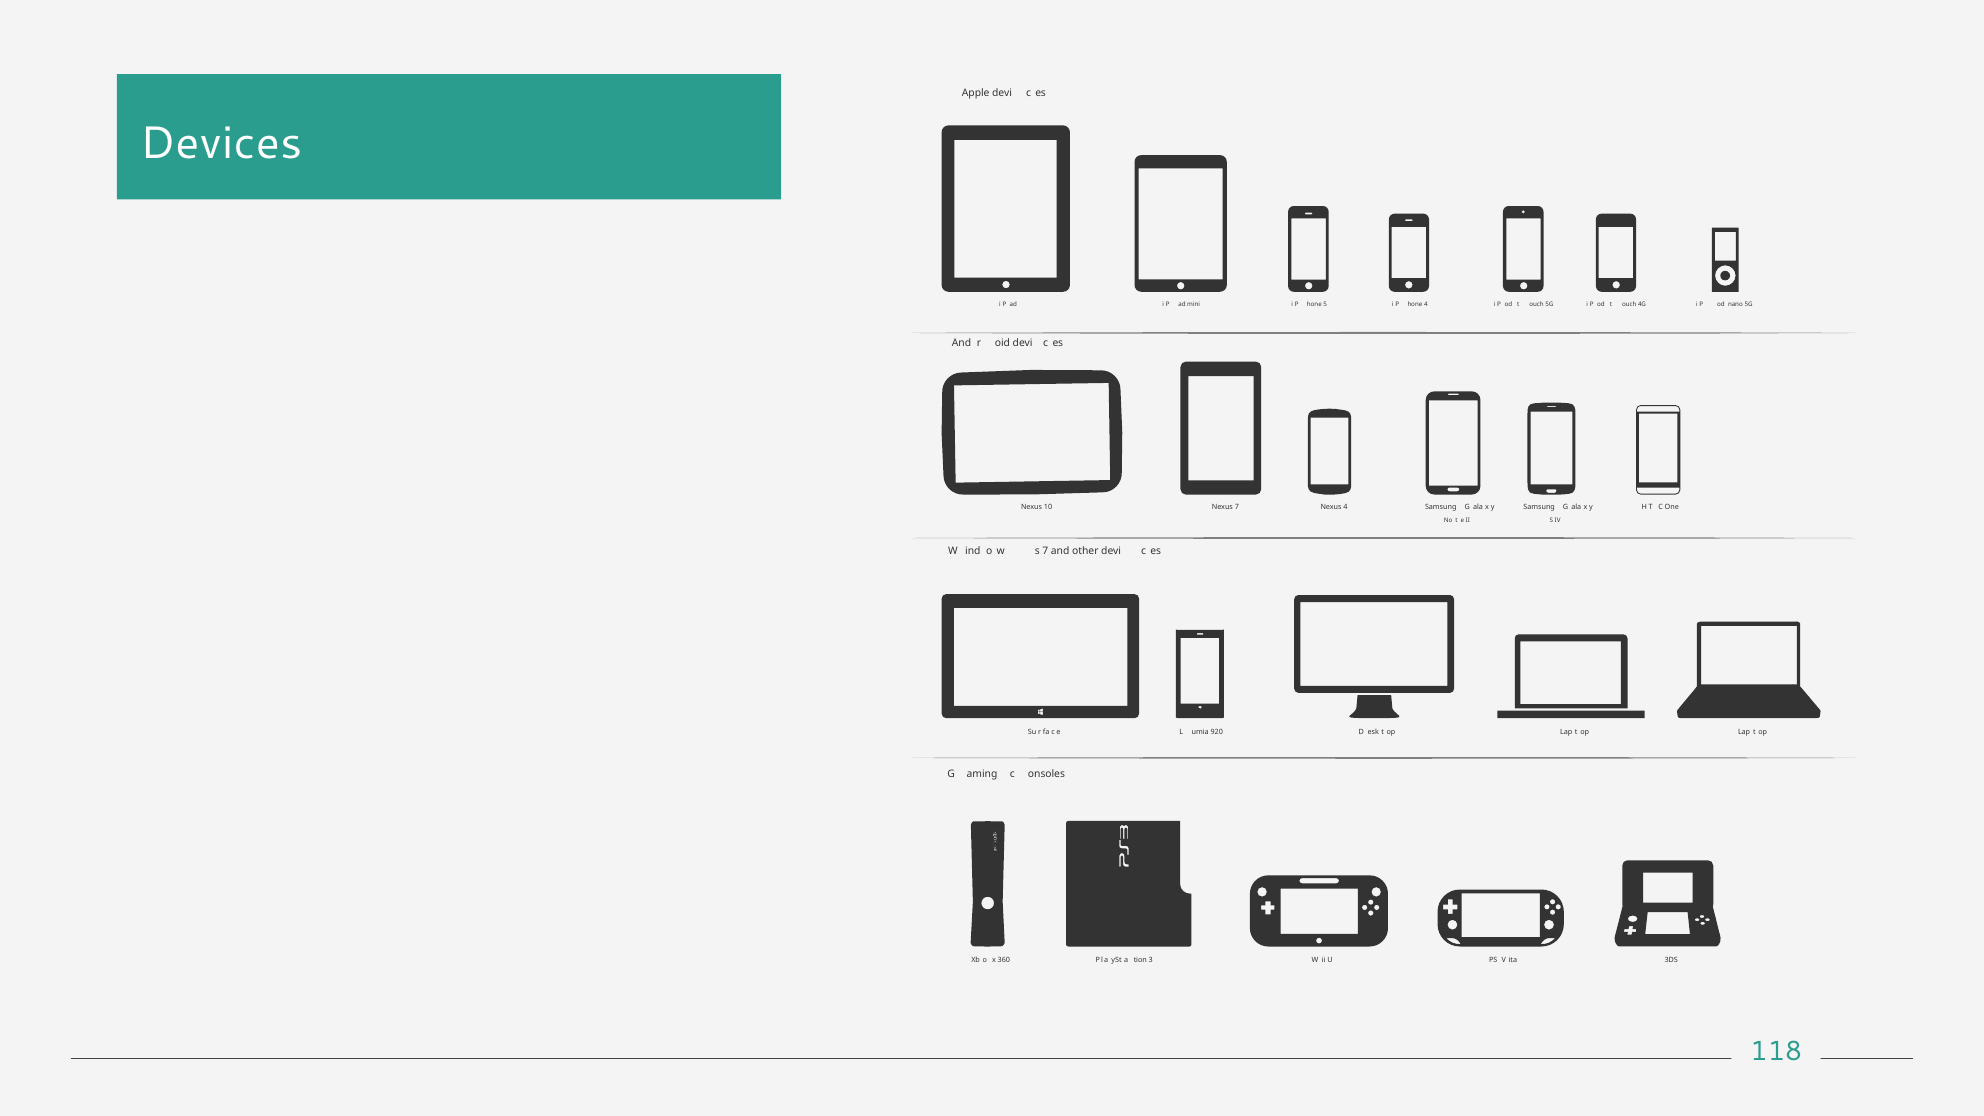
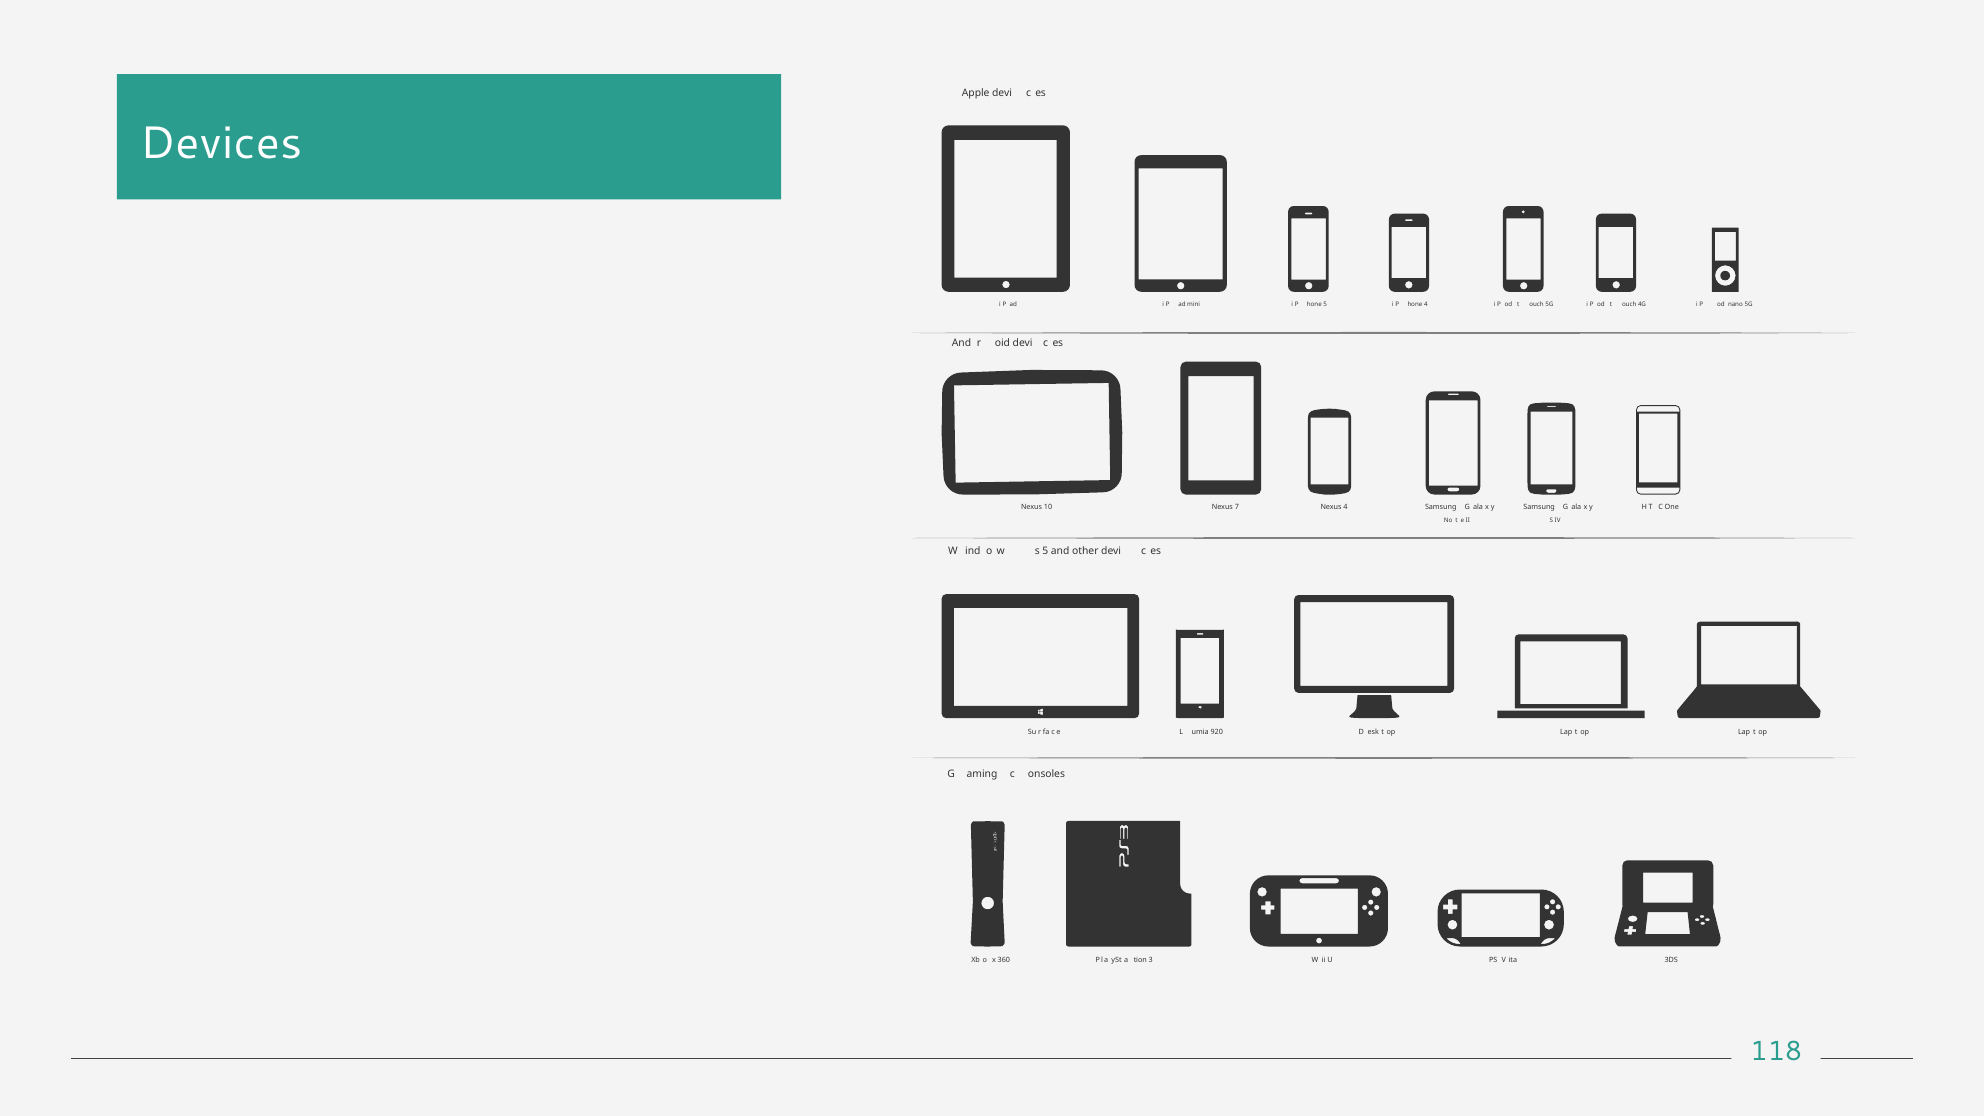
s 7: 7 -> 5 (1045, 552)
